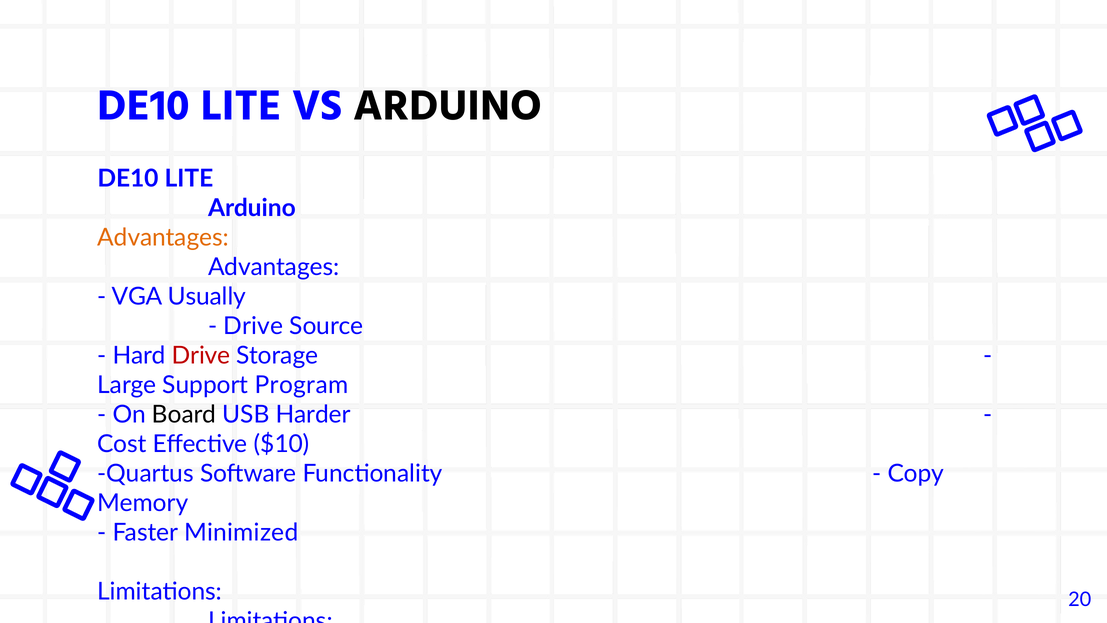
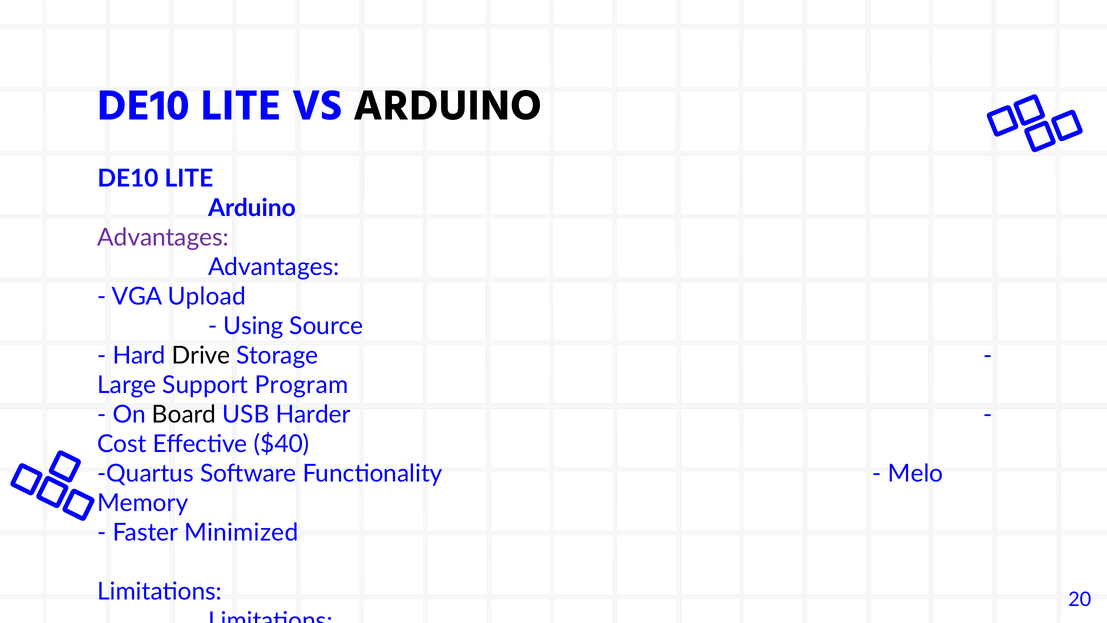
Advantages colour: orange -> purple (163, 238)
Usually: Usually -> Upload (207, 297)
Drive: Drive -> Using (253, 326)
Drive colour: red -> black (201, 356)
$10: $10 -> $40 (282, 444)
Copy: Copy -> Melo (916, 474)
